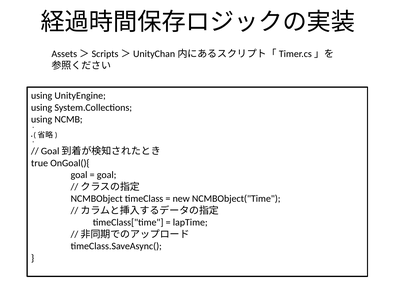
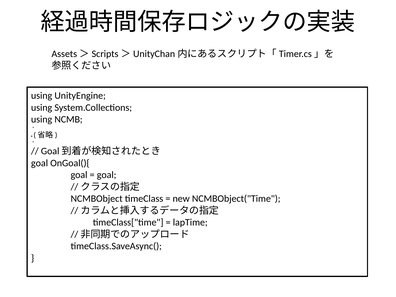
true: true -> goal (40, 163)
